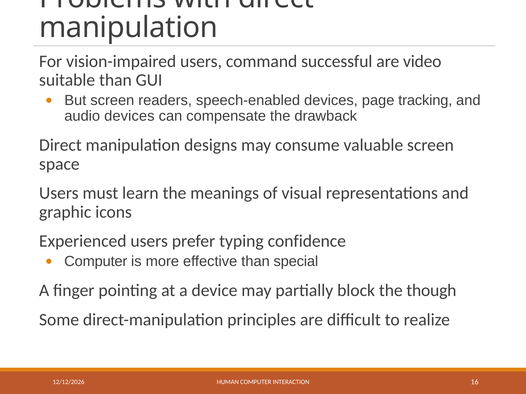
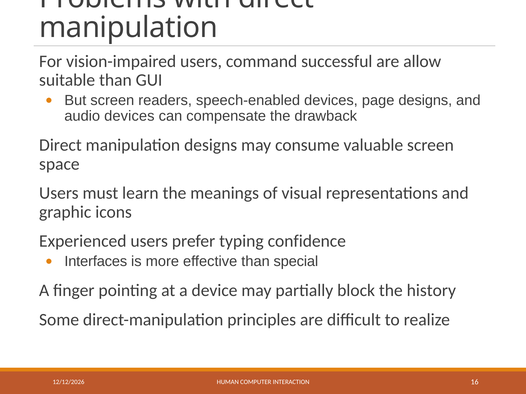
video: video -> allow (422, 61)
page tracking: tracking -> designs (425, 101)
Computer: Computer -> Interfaces (96, 262)
though: though -> history (431, 291)
